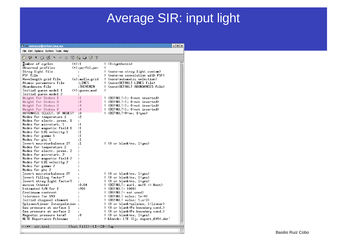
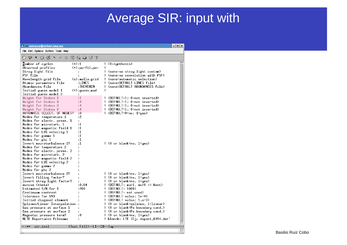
light: light -> with (228, 18)
